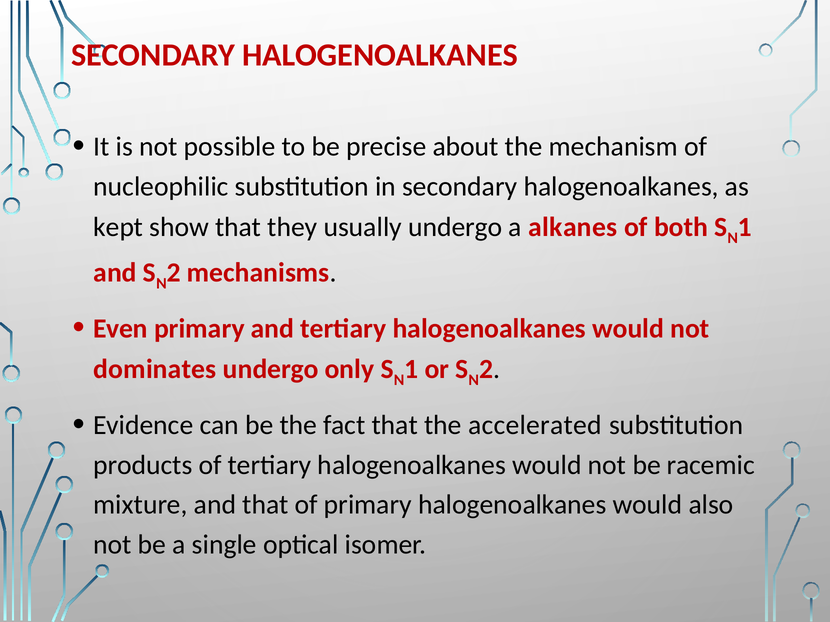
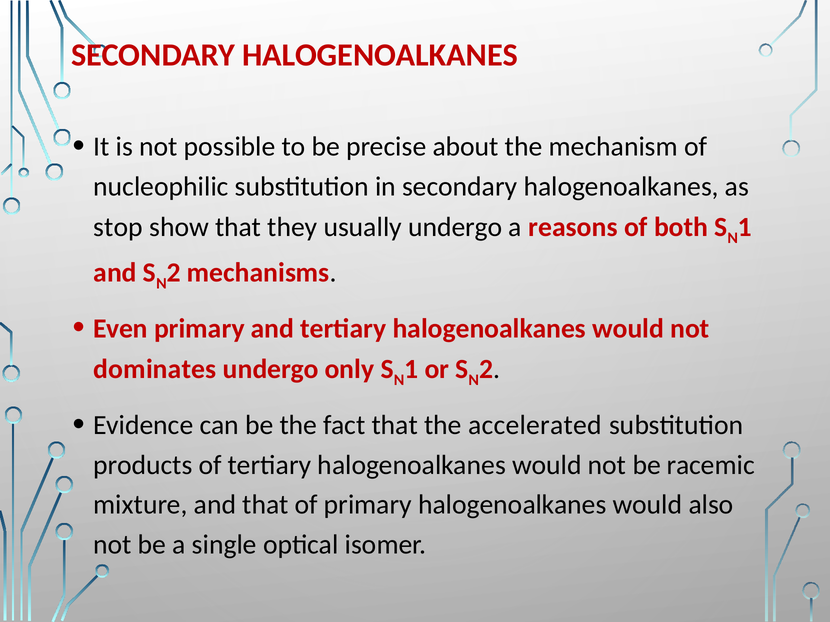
kept: kept -> stop (118, 227)
alkanes: alkanes -> reasons (573, 227)
